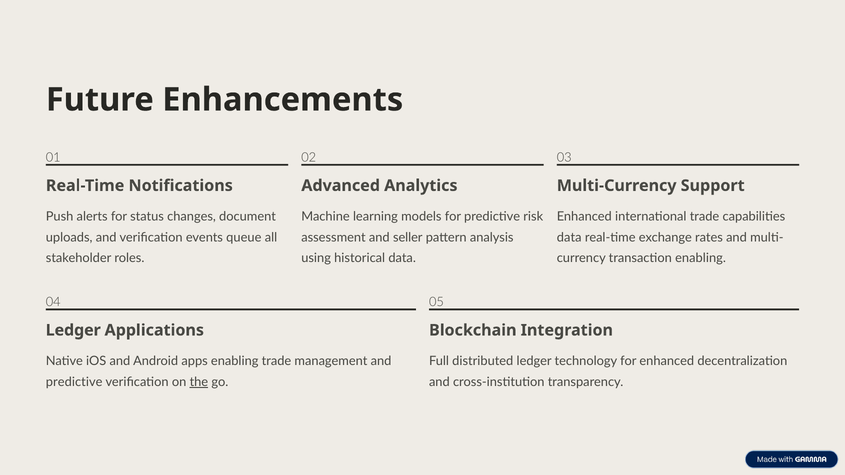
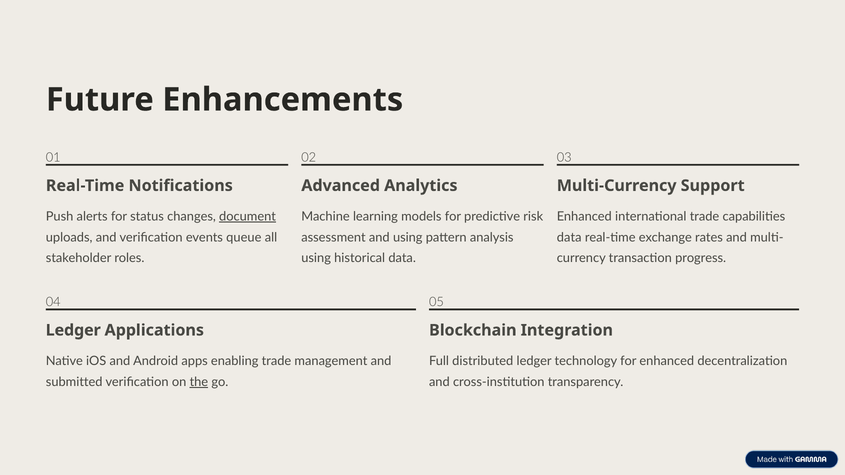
document underline: none -> present (247, 217)
and seller: seller -> using (408, 237)
transaction enabling: enabling -> progress (701, 258)
predictive: predictive -> submitted (74, 382)
